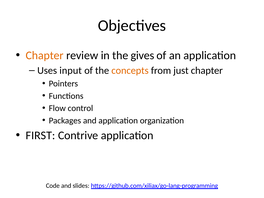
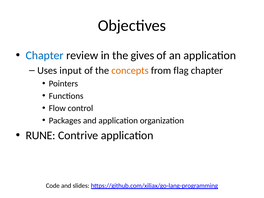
Chapter colour: orange -> blue (45, 55)
just: just -> flag (181, 71)
FIRST: FIRST -> RUNE (41, 135)
